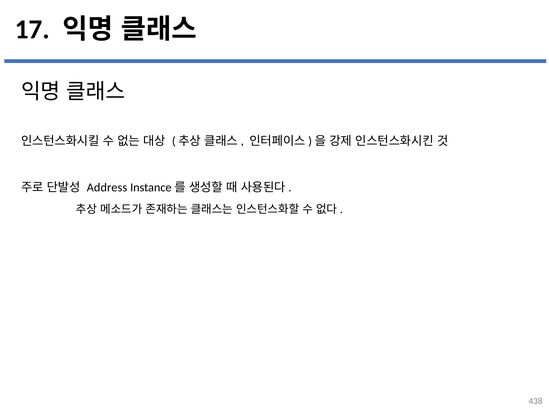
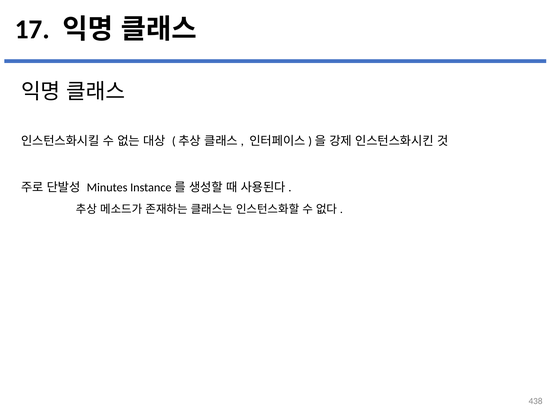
Address: Address -> Minutes (107, 188)
